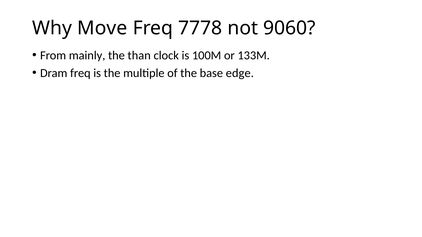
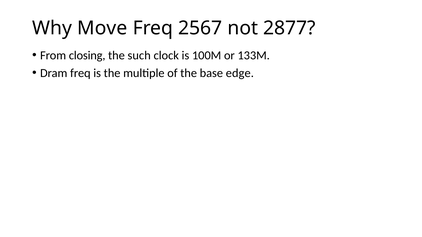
7778: 7778 -> 2567 (200, 28)
9060: 9060 -> 2877 (289, 28)
mainly: mainly -> closing (87, 55)
than: than -> such (139, 55)
